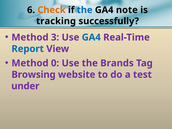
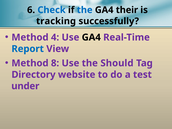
Check colour: orange -> blue (52, 10)
note: note -> their (127, 10)
3: 3 -> 4 (55, 37)
GA4 colour: blue -> black (91, 37)
0: 0 -> 8 (55, 63)
Brands: Brands -> Should (117, 63)
Browsing: Browsing -> Directory (34, 75)
